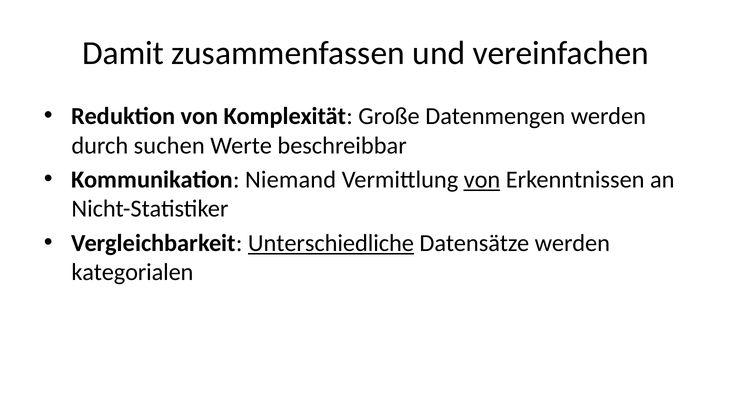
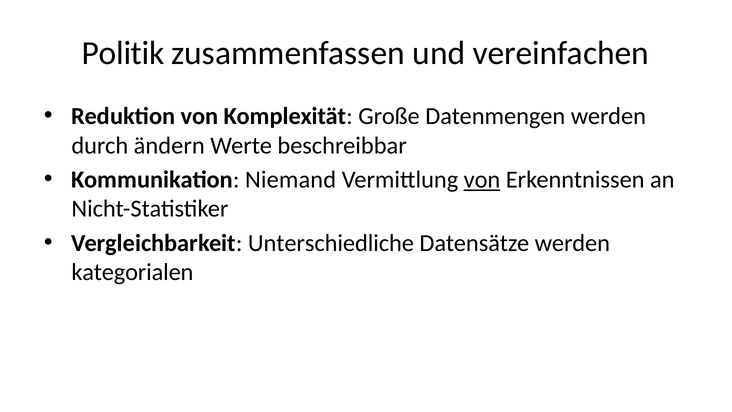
Damit: Damit -> Politik (123, 53)
suchen: suchen -> ändern (169, 145)
Unterschiedliche underline: present -> none (331, 243)
